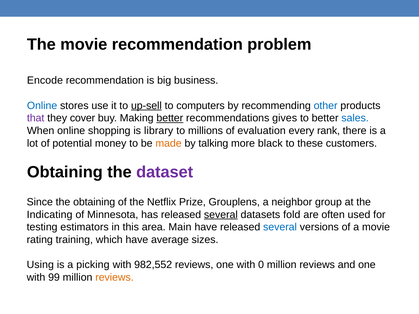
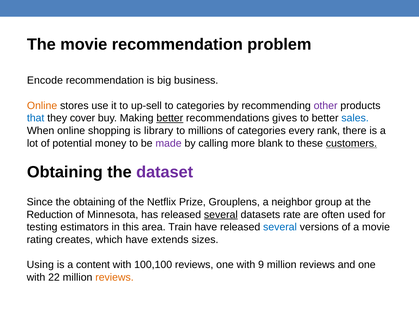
Online colour: blue -> orange (42, 106)
up-sell underline: present -> none (146, 106)
to computers: computers -> categories (200, 106)
other colour: blue -> purple (326, 106)
that colour: purple -> blue (36, 118)
of evaluation: evaluation -> categories (262, 131)
made colour: orange -> purple (169, 143)
talking: talking -> calling (213, 143)
black: black -> blank (270, 143)
customers underline: none -> present (351, 143)
Indicating: Indicating -> Reduction (50, 215)
fold: fold -> rate (292, 215)
Main: Main -> Train (180, 227)
training: training -> creates (74, 240)
average: average -> extends (170, 240)
picking: picking -> content (93, 265)
982,552: 982,552 -> 100,100 (153, 265)
0: 0 -> 9 (261, 265)
99: 99 -> 22 (54, 278)
